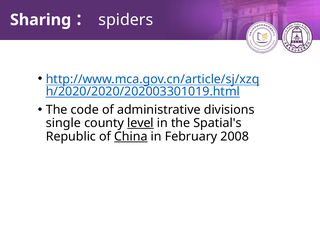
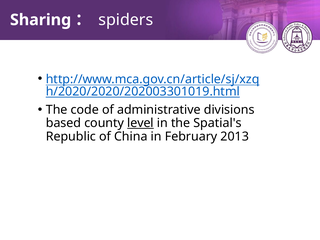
single: single -> based (63, 123)
China underline: present -> none (131, 137)
2008: 2008 -> 2013 (235, 137)
